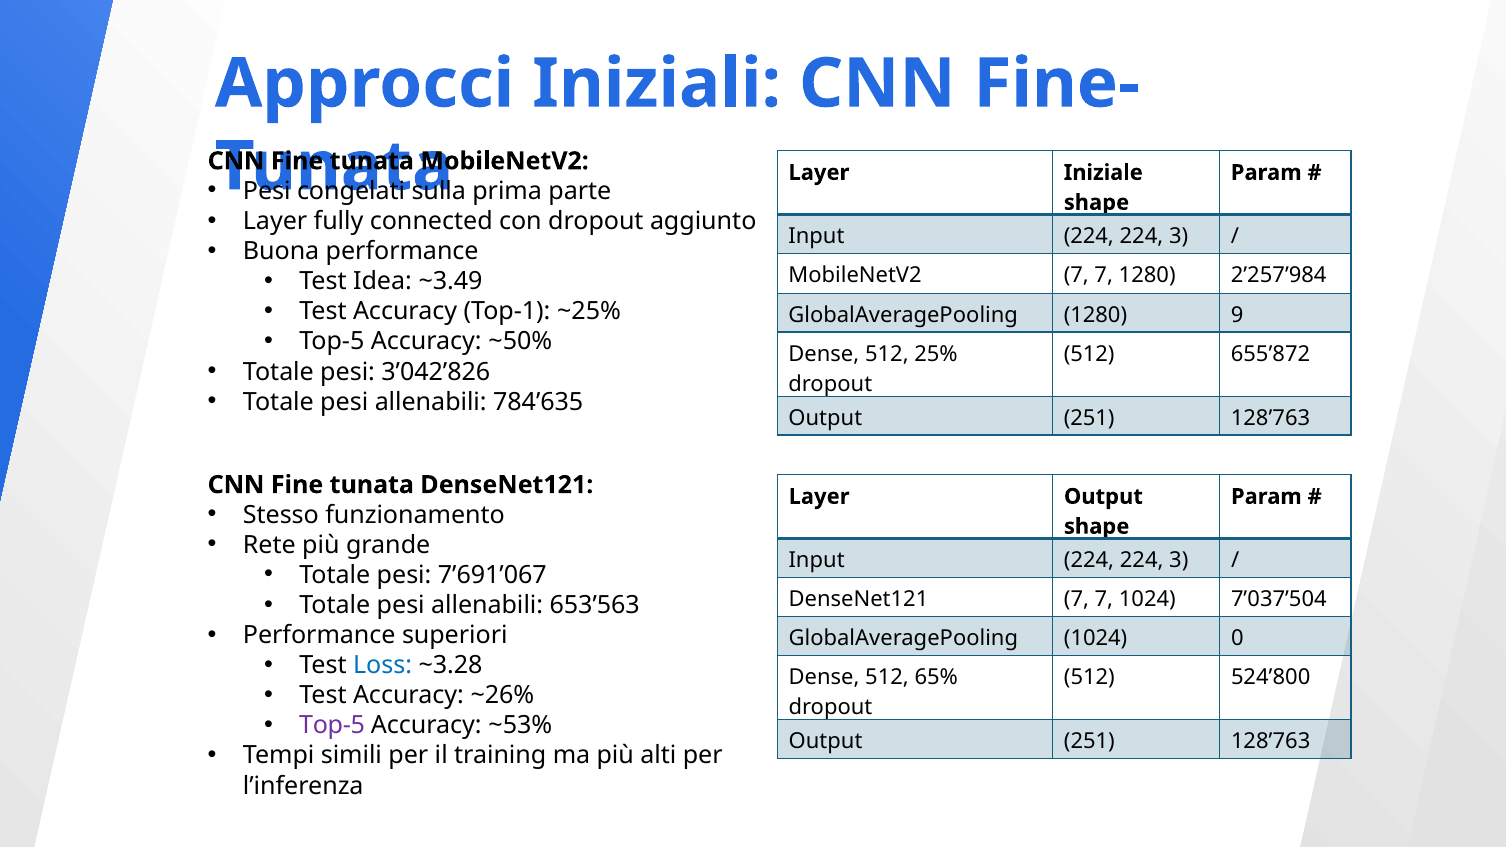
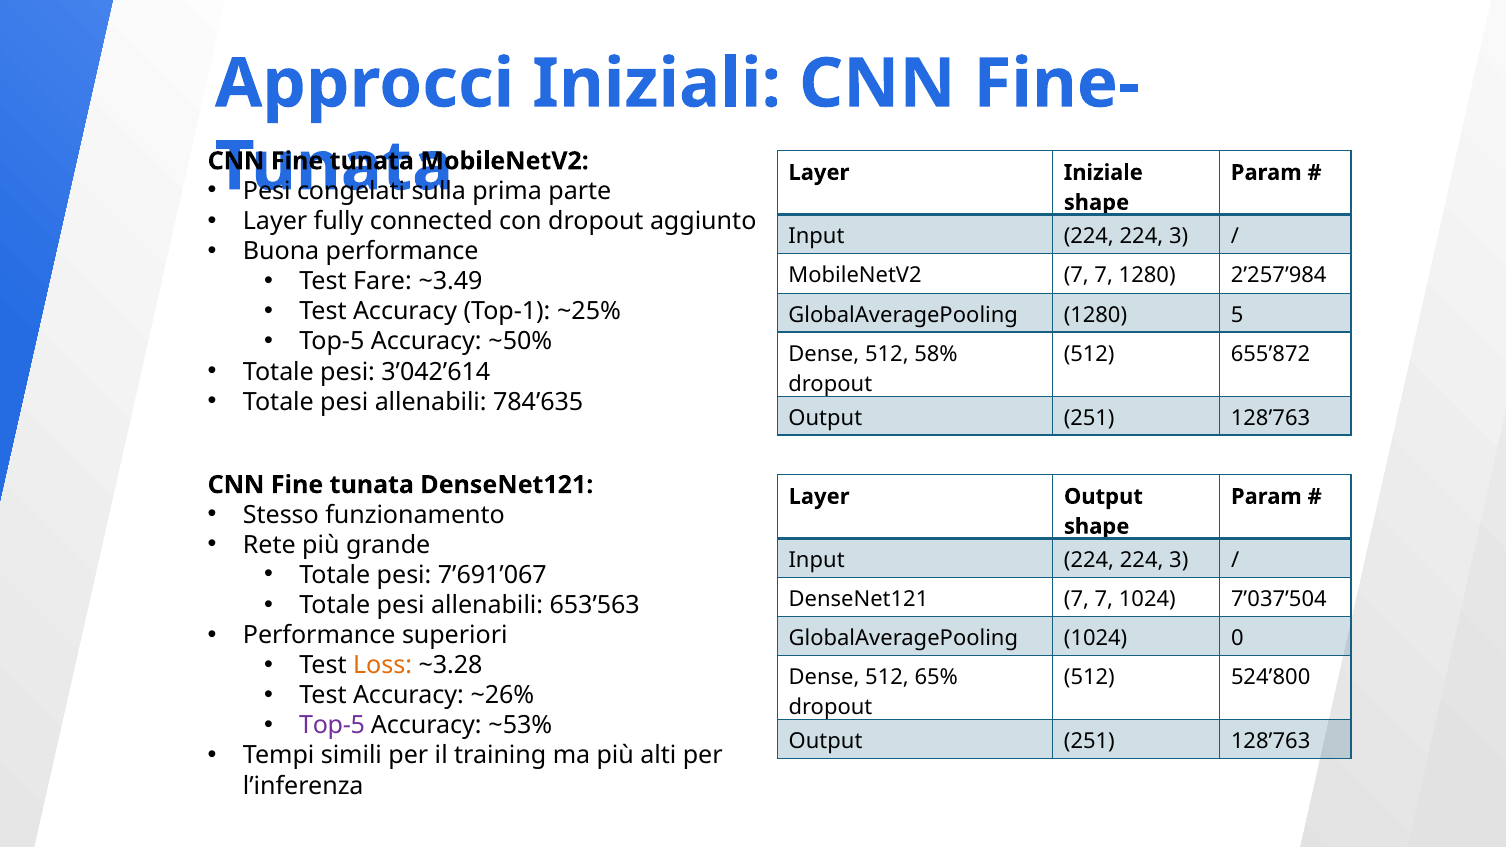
Idea: Idea -> Fare (382, 281)
9: 9 -> 5 (1237, 315)
25%: 25% -> 58% (936, 354)
3’042’826: 3’042’826 -> 3’042’614 (436, 372)
Loss colour: blue -> orange (383, 666)
